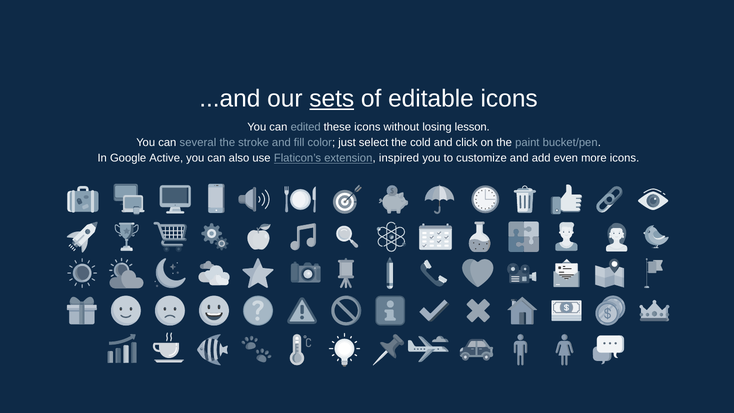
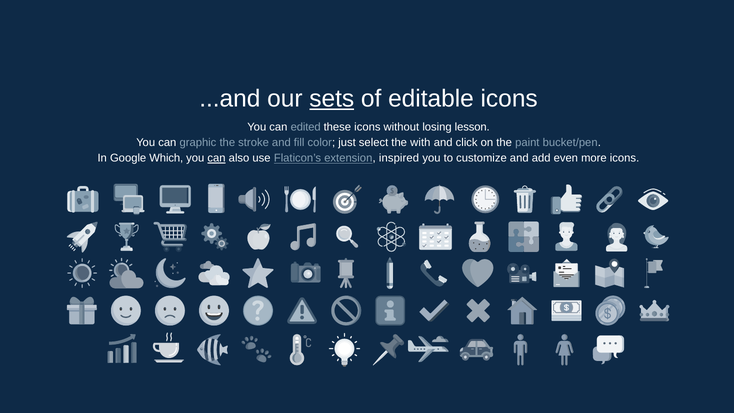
several: several -> graphic (198, 143)
cold: cold -> with (420, 143)
Active: Active -> Which (166, 158)
can underline: none -> present (217, 158)
